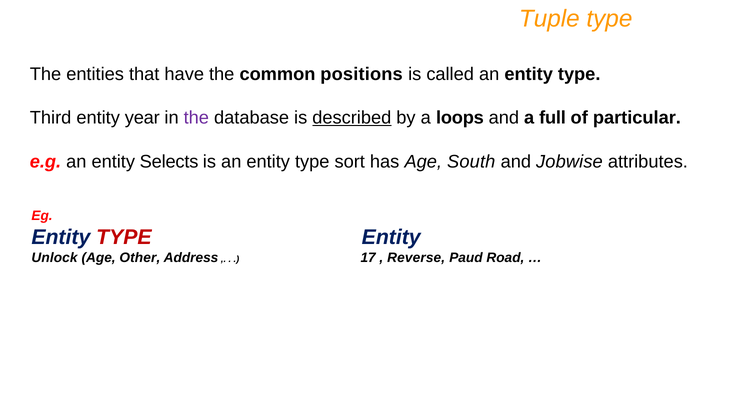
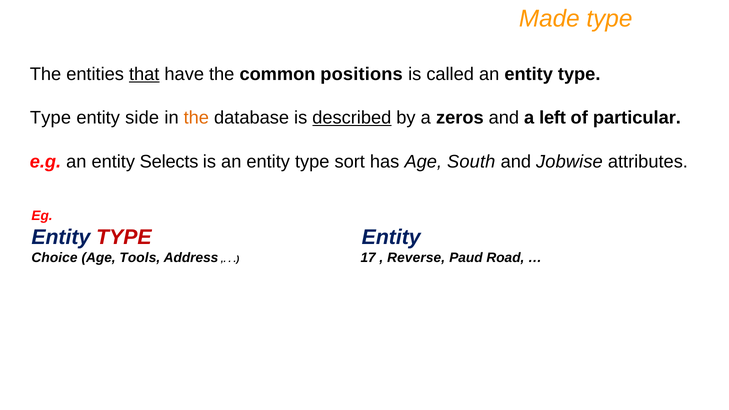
Tuple: Tuple -> Made (549, 19)
that underline: none -> present (144, 74)
Third: Third -> Type (50, 118)
year: year -> side (142, 118)
the colour: purple -> orange (196, 118)
loops: loops -> zeros (460, 118)
full: full -> left (553, 118)
Unlock: Unlock -> Choice (55, 258)
Other: Other -> Tools (140, 258)
